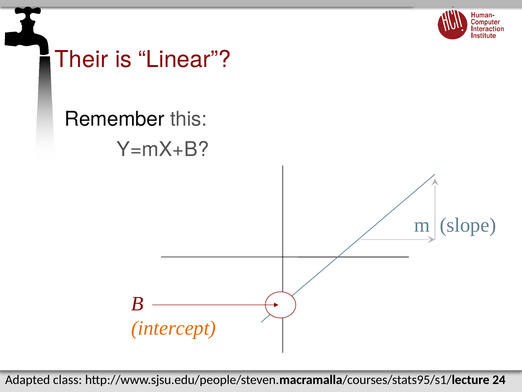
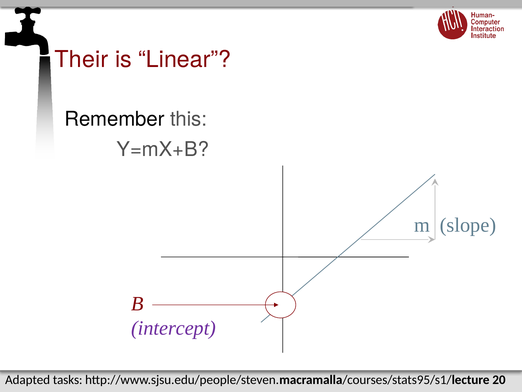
intercept colour: orange -> purple (174, 328)
class: class -> tasks (68, 379)
24: 24 -> 20 (499, 379)
